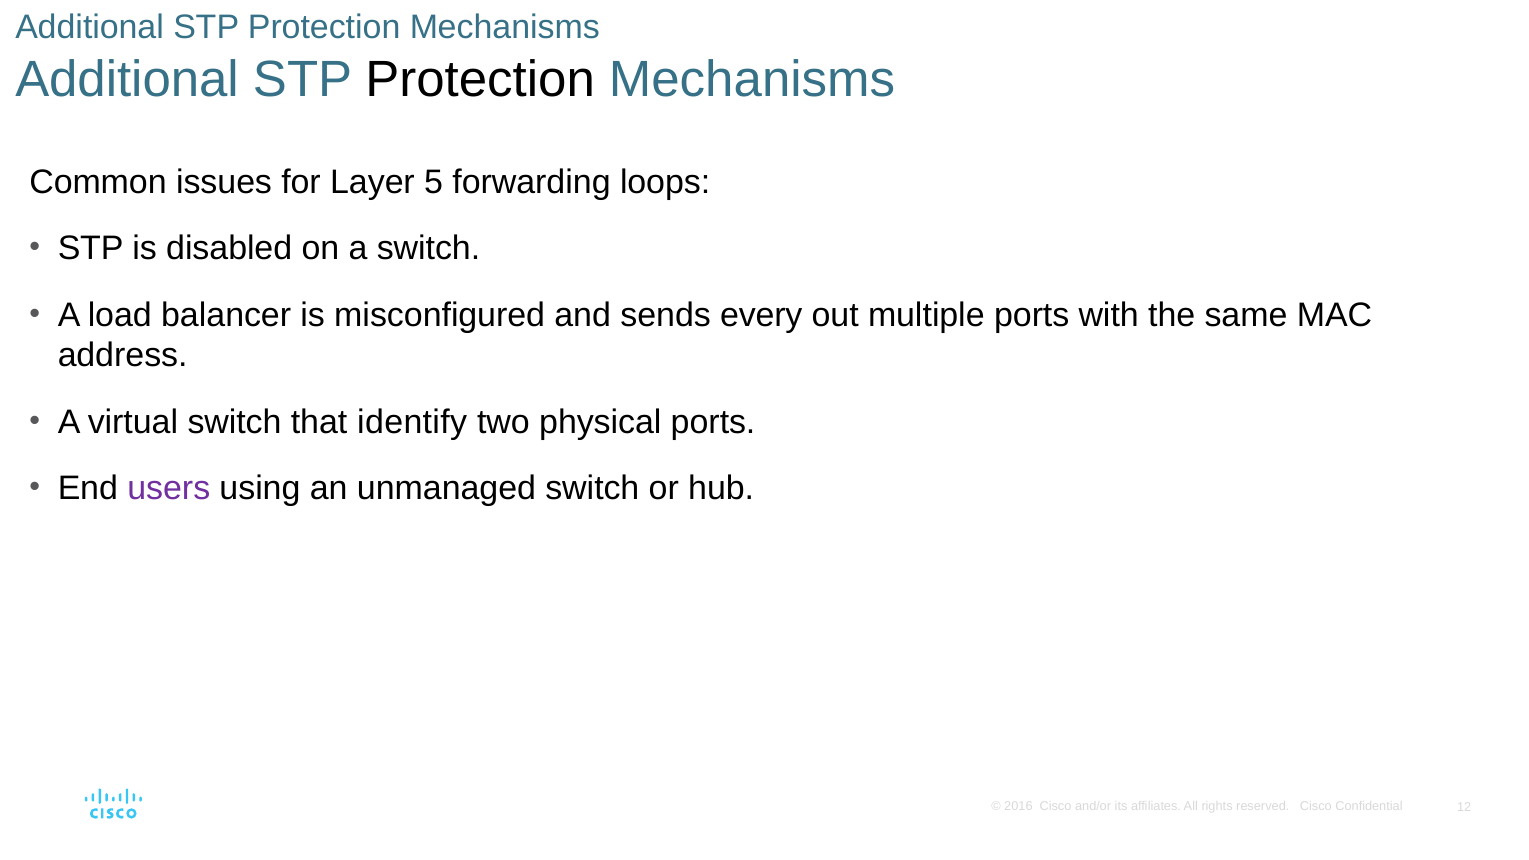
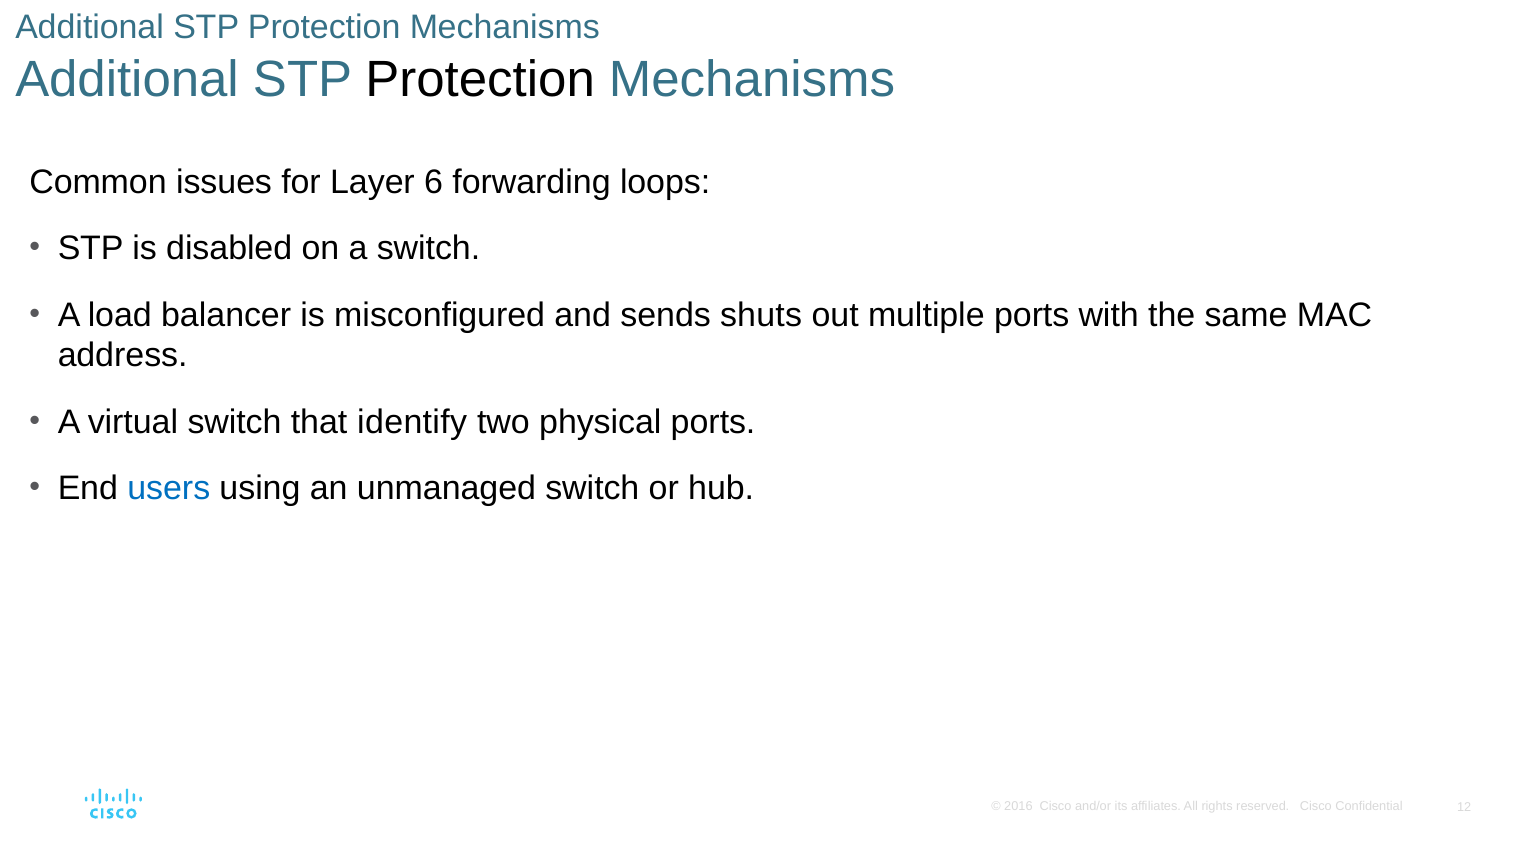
5: 5 -> 6 (434, 182)
every: every -> shuts (761, 315)
users colour: purple -> blue (169, 488)
